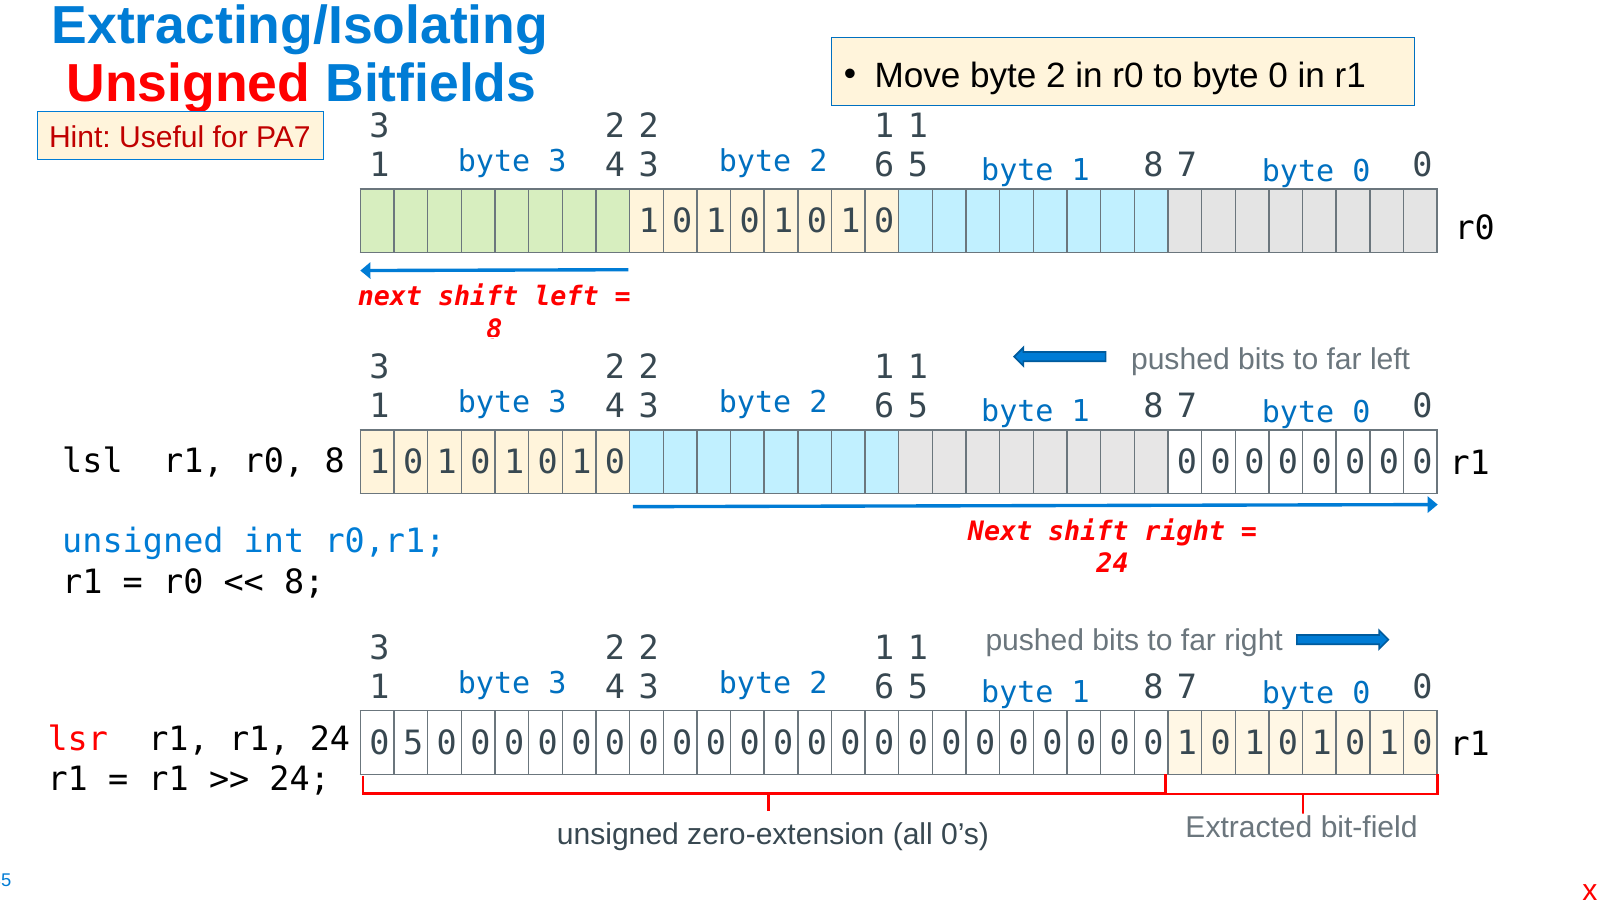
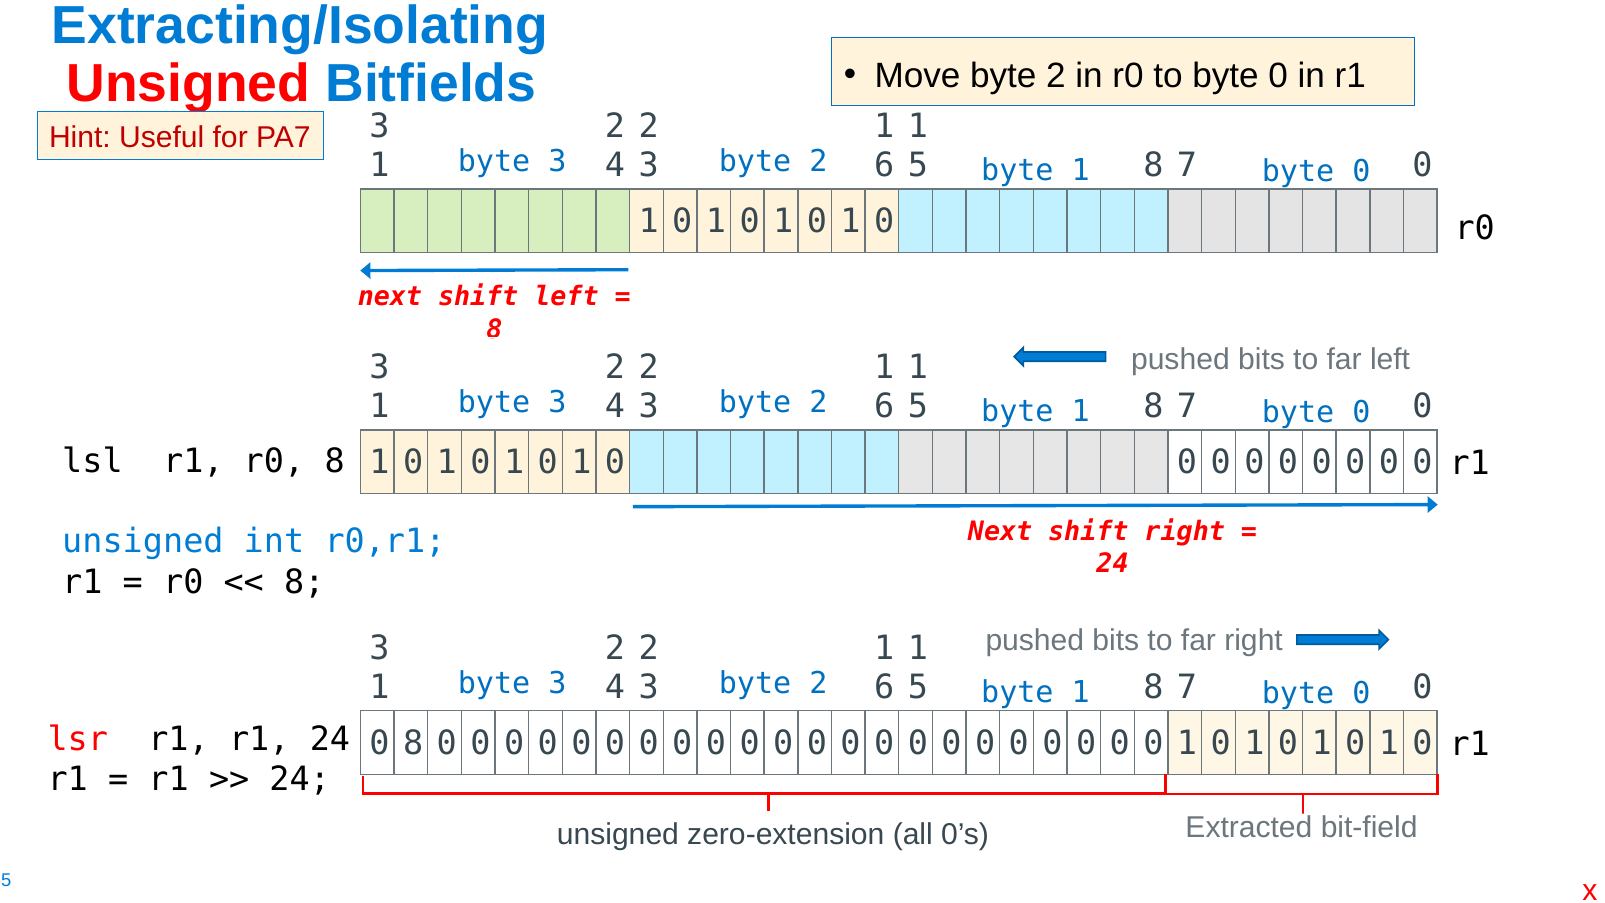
0 5: 5 -> 8 (413, 743)
